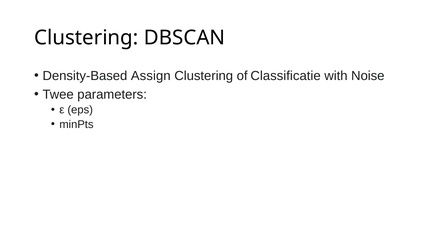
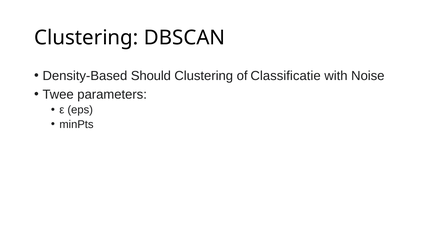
Assign: Assign -> Should (151, 76)
